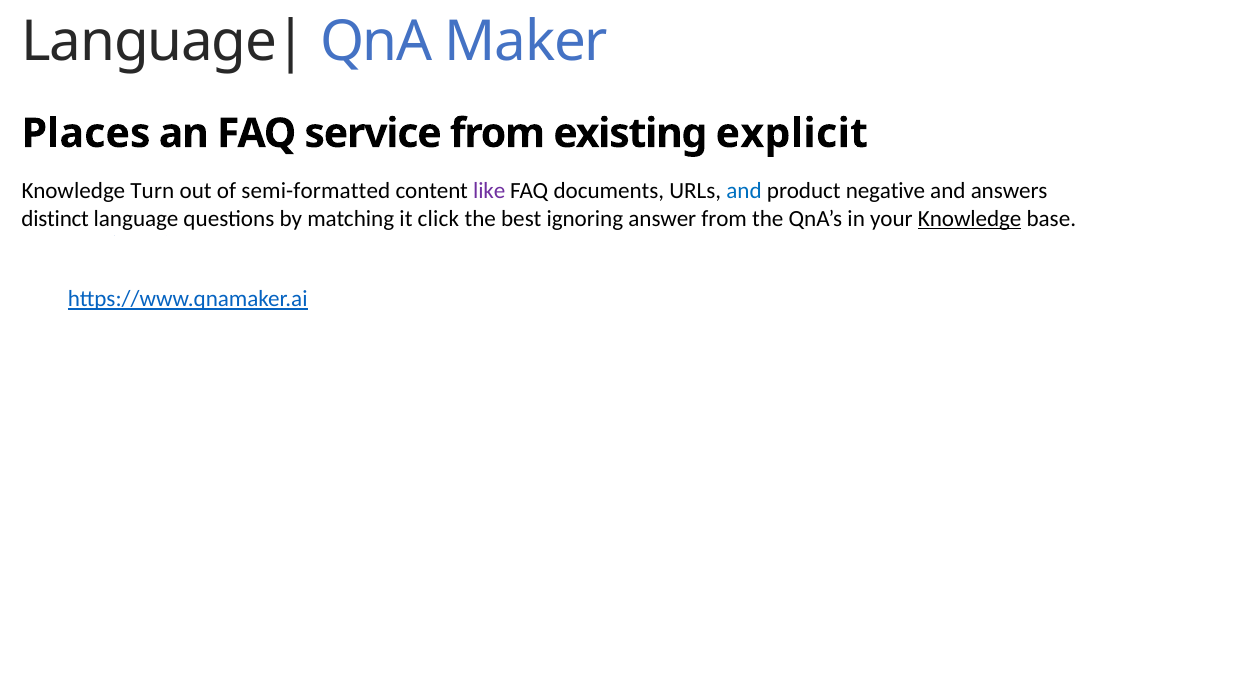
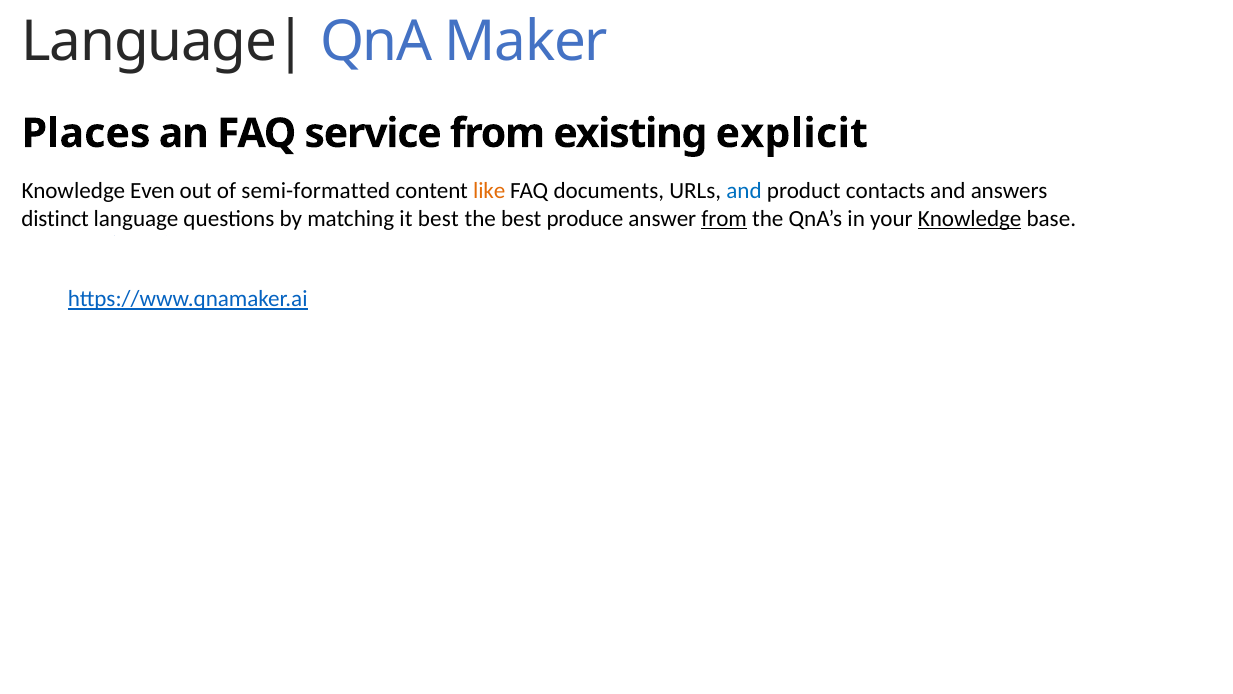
Turn: Turn -> Even (153, 191)
like colour: purple -> orange (489, 191)
negative: negative -> contacts (885, 191)
it click: click -> best (438, 219)
ignoring: ignoring -> produce (585, 219)
from underline: none -> present (724, 219)
